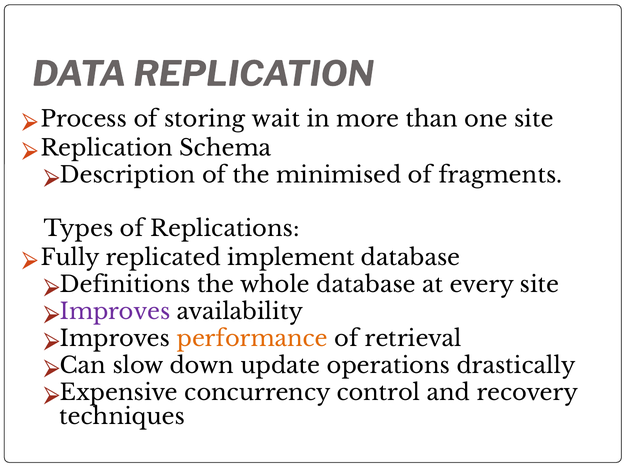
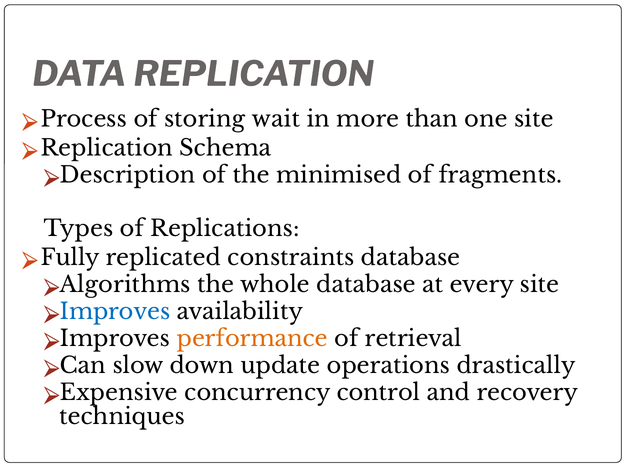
implement: implement -> constraints (291, 258)
Definitions: Definitions -> Algorithms (125, 285)
Improves colour: purple -> blue (115, 312)
